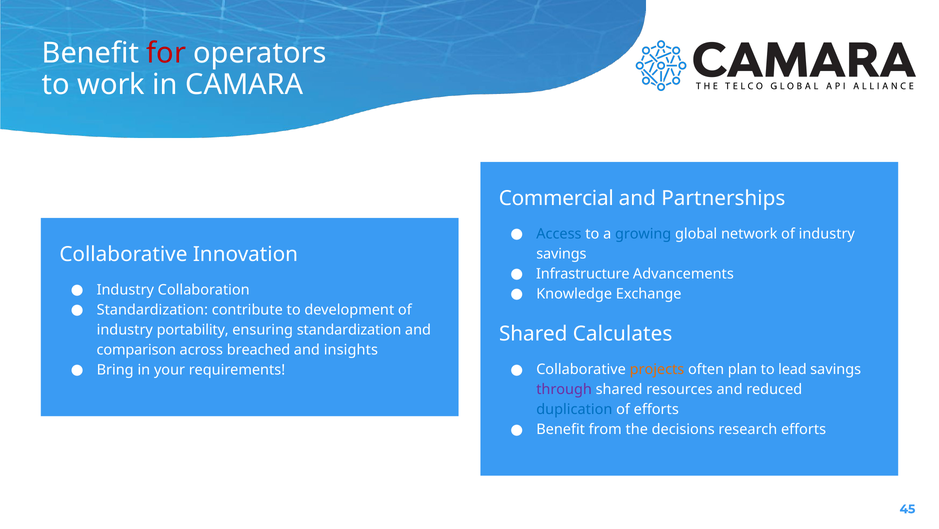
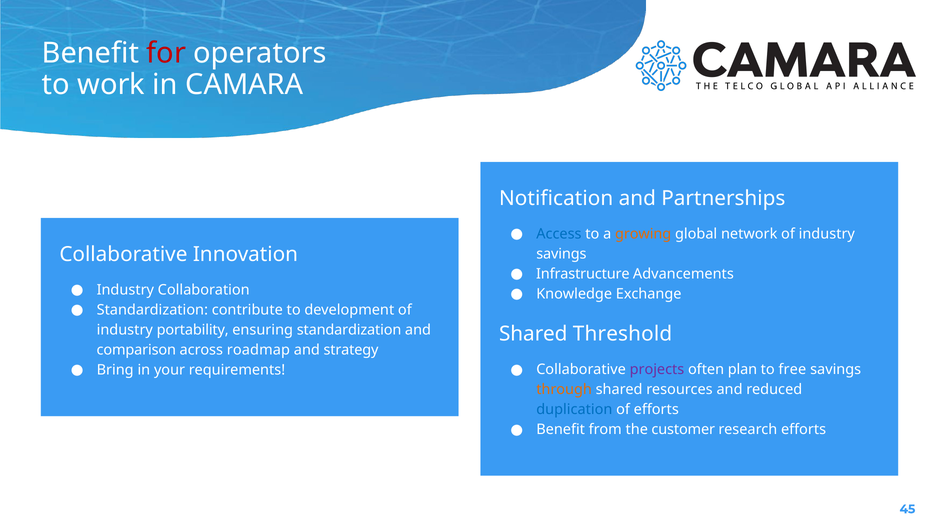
Commercial: Commercial -> Notification (556, 198)
growing colour: blue -> orange (643, 234)
Calculates: Calculates -> Threshold (623, 333)
breached: breached -> roadmap (258, 350)
insights: insights -> strategy (351, 350)
projects colour: orange -> purple (657, 369)
lead: lead -> free (792, 369)
through colour: purple -> orange (564, 389)
decisions: decisions -> customer (683, 429)
